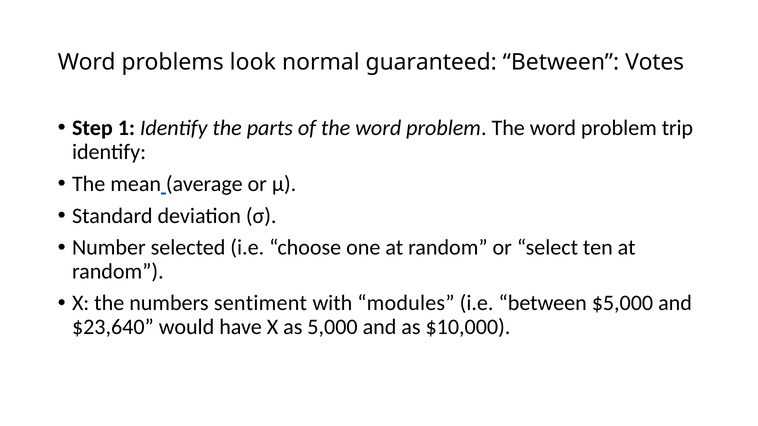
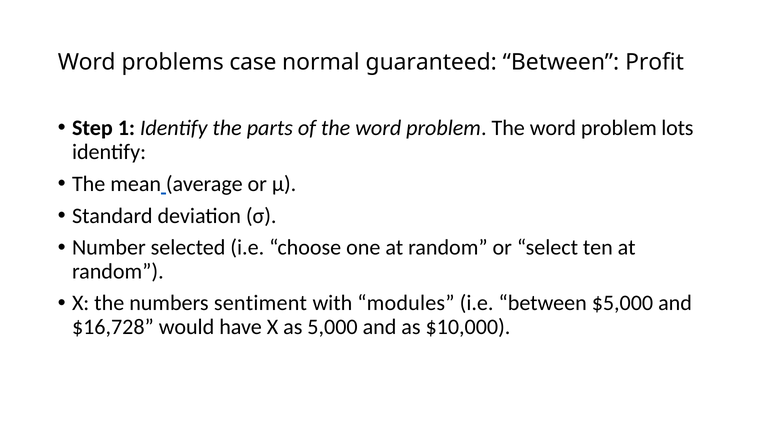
look: look -> case (253, 62)
Votes: Votes -> Profit (655, 62)
trip: trip -> lots (677, 128)
$23,640: $23,640 -> $16,728 (113, 327)
